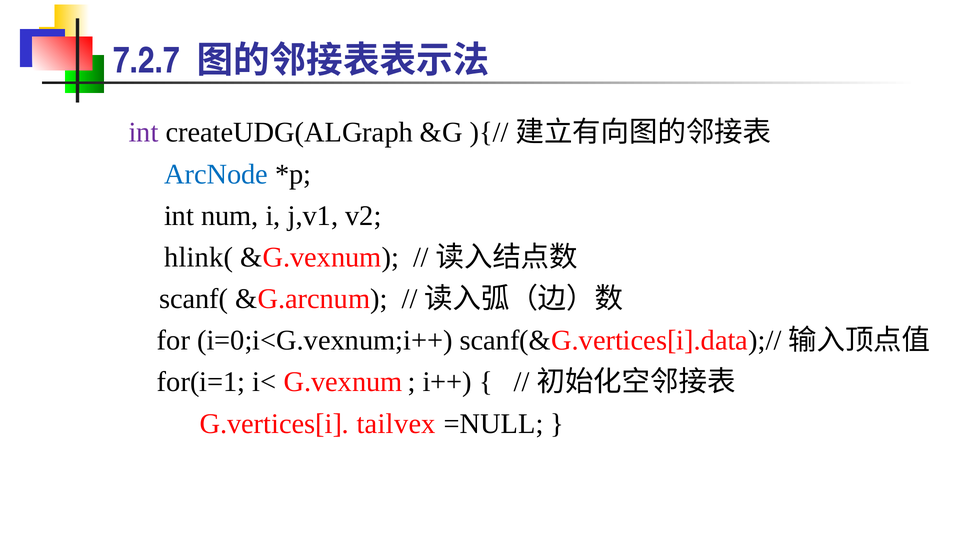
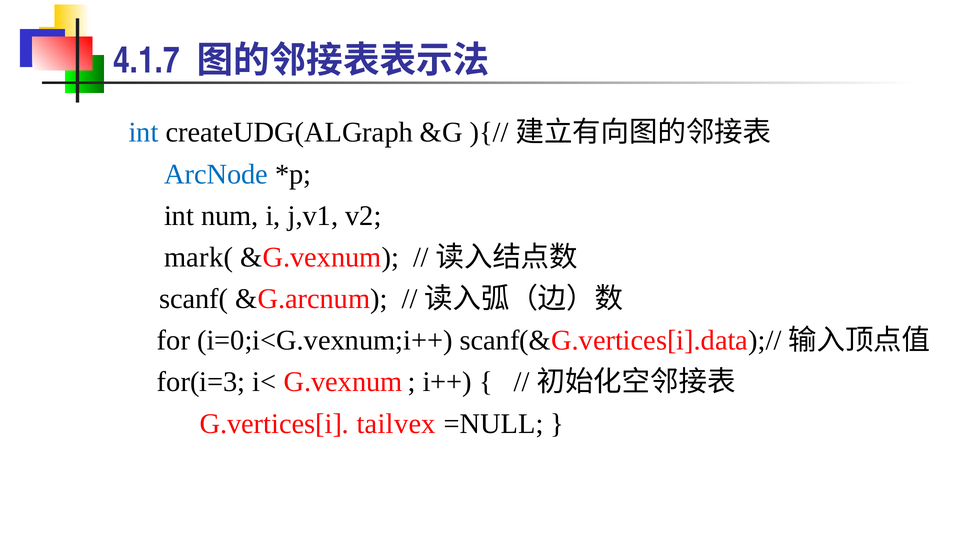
7.2.7: 7.2.7 -> 4.1.7 (146, 61)
int colour: purple -> blue (144, 132)
hlink(: hlink( -> mark( (199, 257)
for(i=1: for(i=1 -> for(i=3 (201, 382)
